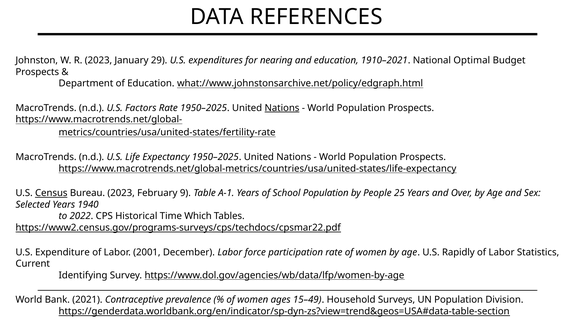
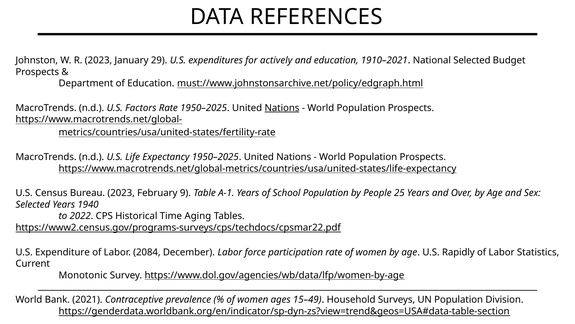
nearing: nearing -> actively (276, 60)
National Optimal: Optimal -> Selected (472, 60)
what://www.johnstonsarchive.net/policy/edgraph.html: what://www.johnstonsarchive.net/policy/edgraph.html -> must://www.johnstonsarchive.net/policy/edgraph.html (300, 83)
Census underline: present -> none (51, 193)
Which: Which -> Aging (198, 216)
2001: 2001 -> 2084 (147, 252)
Identifying: Identifying -> Monotonic (83, 275)
